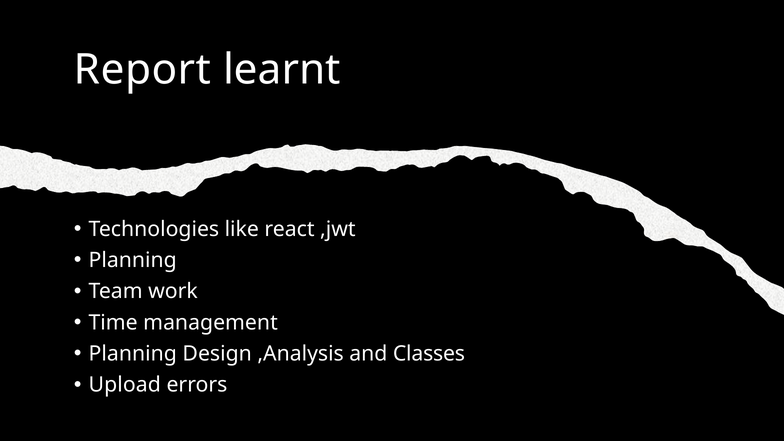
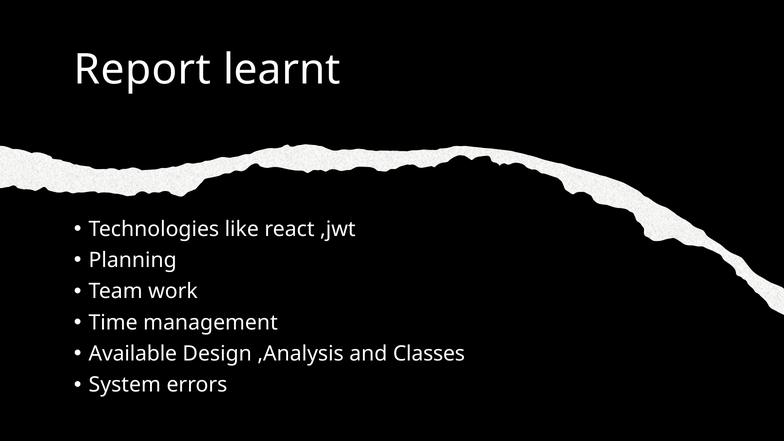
Planning: Planning -> Available (133, 354)
Upload: Upload -> System (125, 385)
